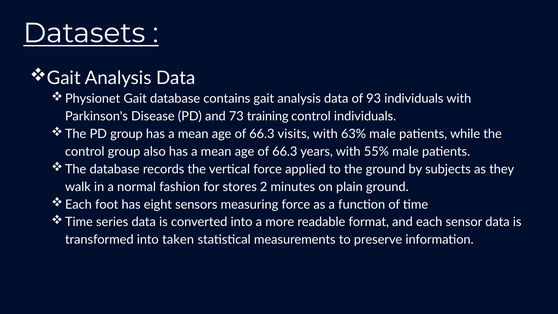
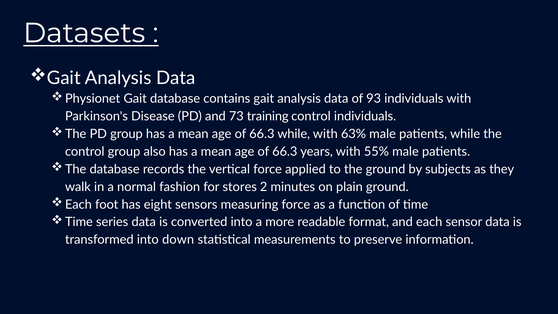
66.3 visits: visits -> while (294, 134)
taken: taken -> down (178, 240)
